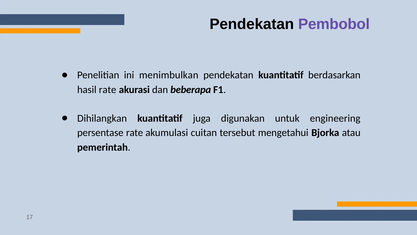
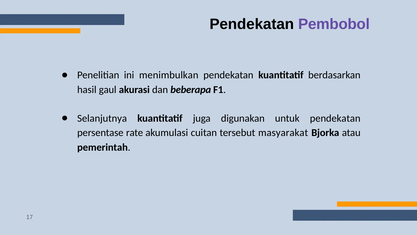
hasil rate: rate -> gaul (108, 89)
Dihilangkan: Dihilangkan -> Selanjutnya (102, 118)
untuk engineering: engineering -> pendekatan (335, 118)
mengetahui: mengetahui -> masyarakat (283, 133)
